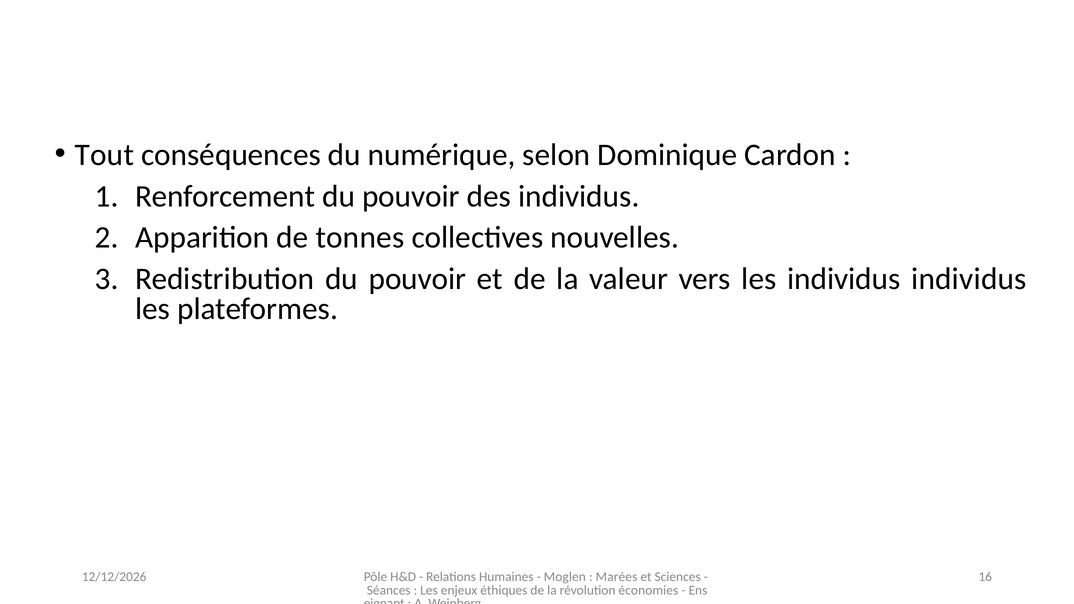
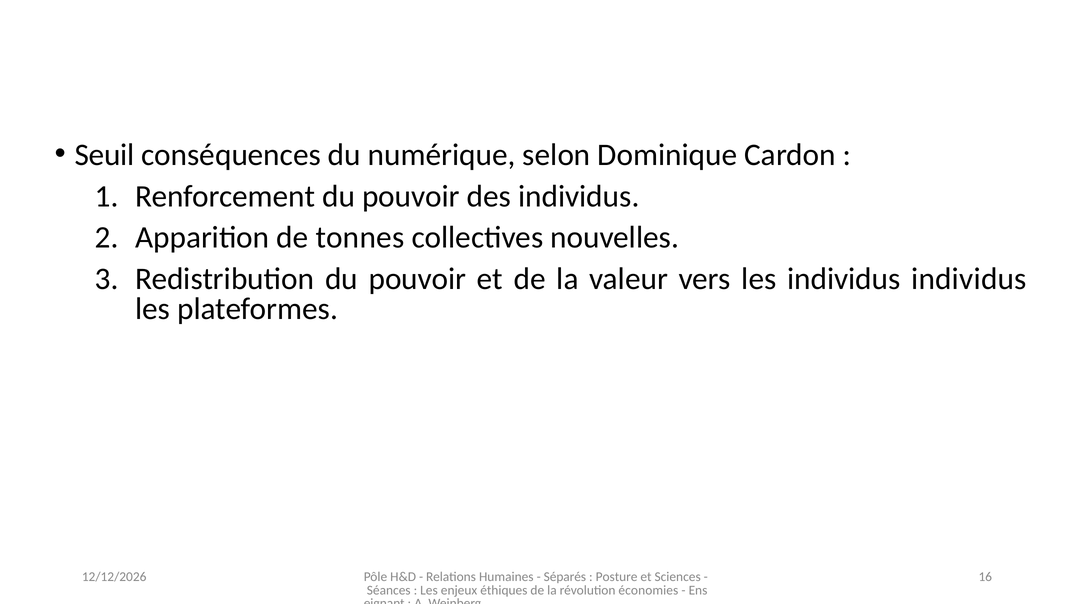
Tout: Tout -> Seuil (105, 155)
Moglen: Moglen -> Séparés (565, 577)
Marées: Marées -> Posture (617, 577)
